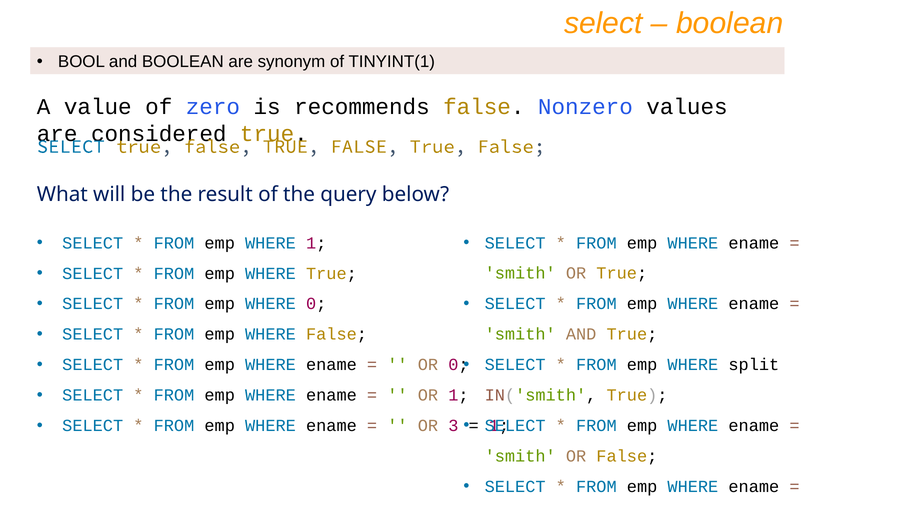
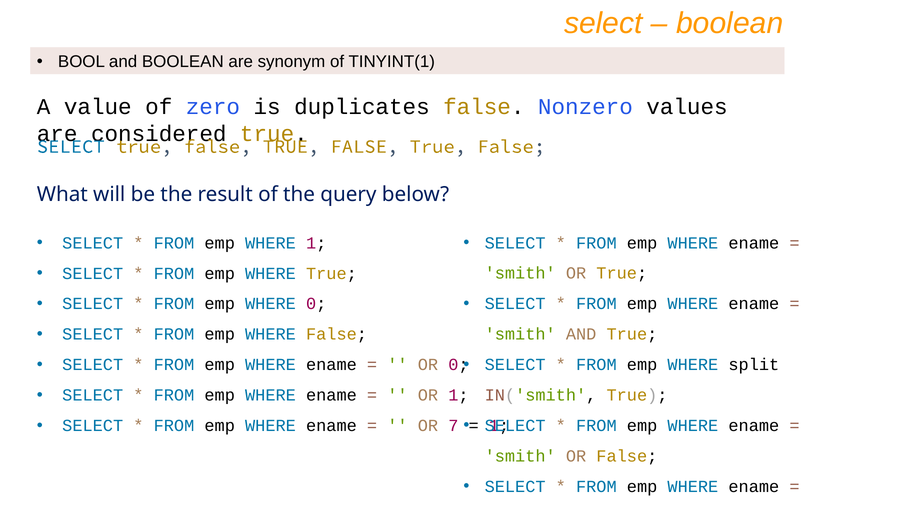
recommends: recommends -> duplicates (362, 107)
3: 3 -> 7 (453, 426)
